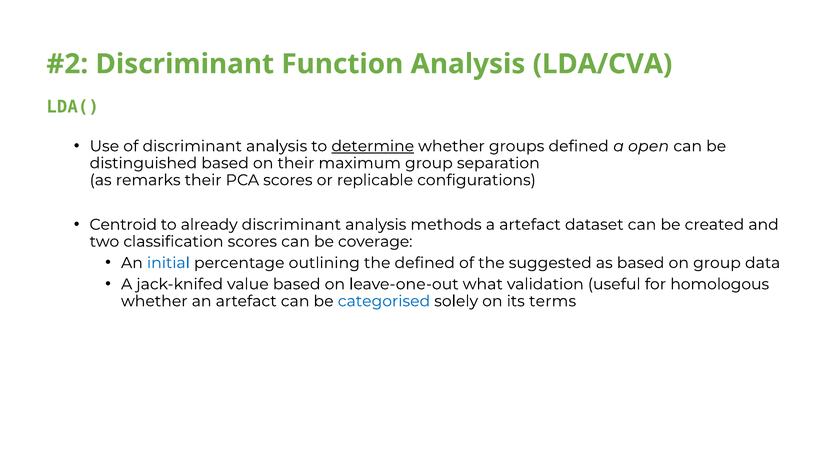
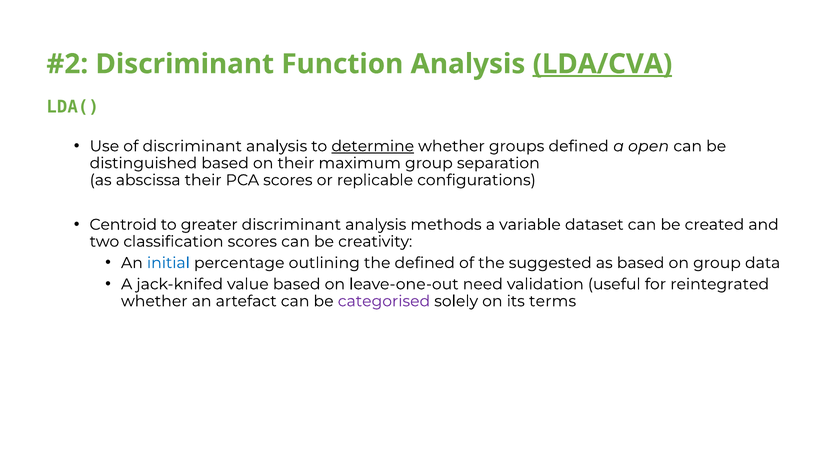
LDA/CVA underline: none -> present (602, 64)
remarks: remarks -> abscissa (148, 180)
already: already -> greater (209, 225)
a artefact: artefact -> variable (530, 225)
coverage: coverage -> creativity (375, 241)
what: what -> need (483, 284)
homologous: homologous -> reintegrated (720, 284)
categorised colour: blue -> purple (384, 301)
